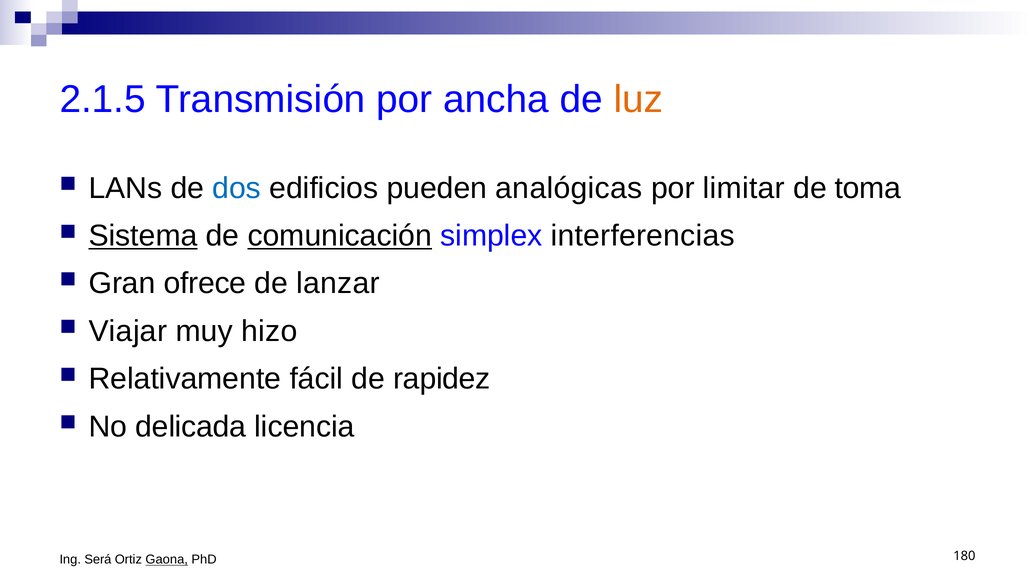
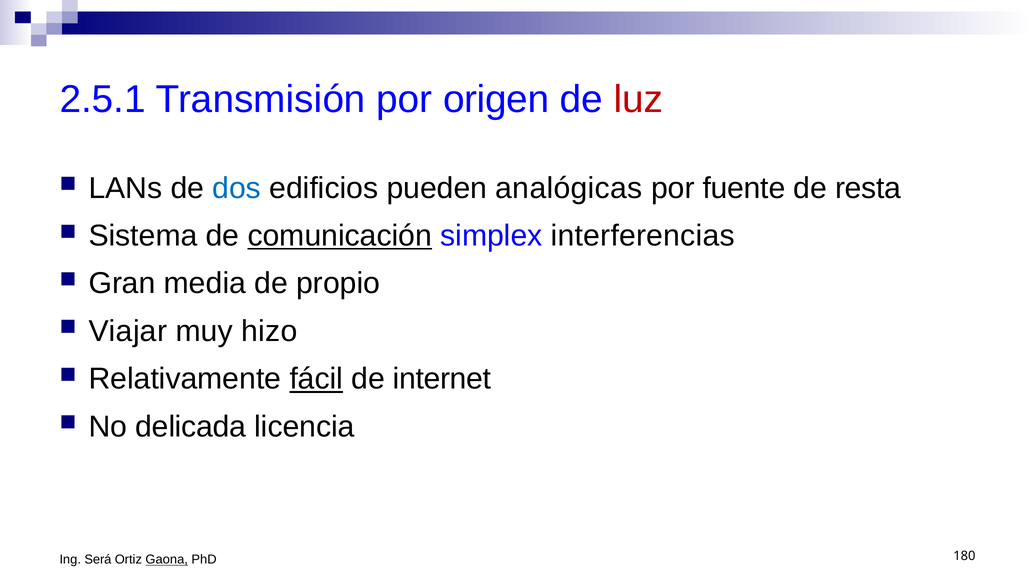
2.1.5: 2.1.5 -> 2.5.1 (103, 100)
ancha: ancha -> origen (496, 100)
luz colour: orange -> red (638, 100)
limitar: limitar -> fuente (744, 188)
toma: toma -> resta (868, 188)
Sistema underline: present -> none (143, 236)
ofrece: ofrece -> media (205, 284)
lanzar: lanzar -> propio (338, 284)
fácil underline: none -> present (316, 379)
rapidez: rapidez -> internet (442, 379)
